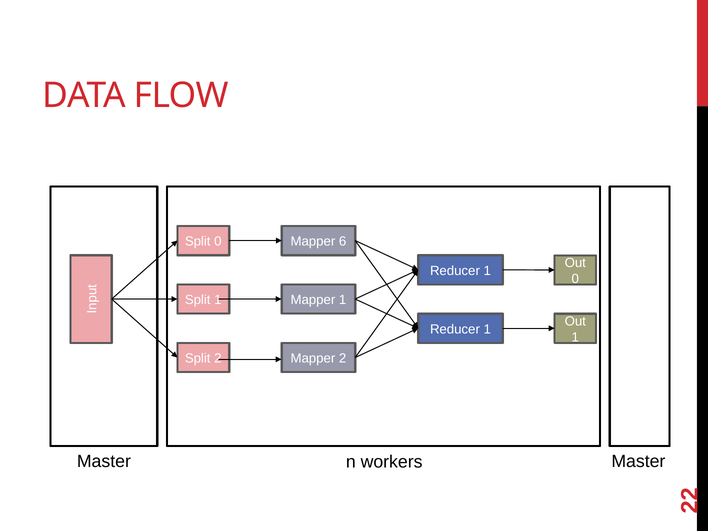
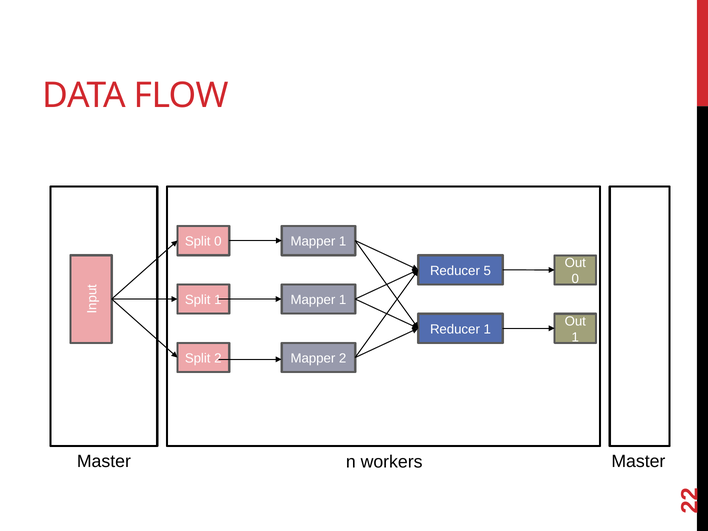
6: 6 -> 1 (343, 241)
1: 1 -> 5 (487, 271)
